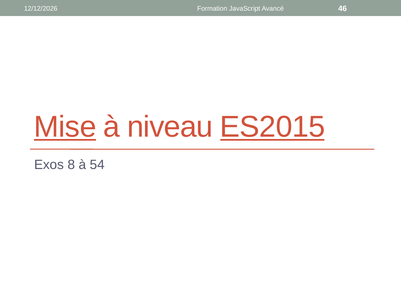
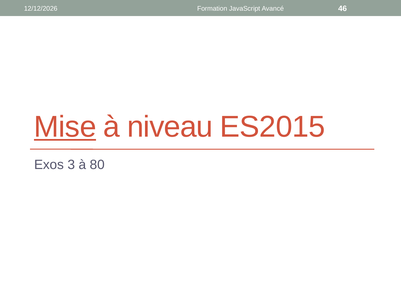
ES2015 underline: present -> none (273, 127)
8: 8 -> 3 (71, 165)
54: 54 -> 80 (97, 165)
